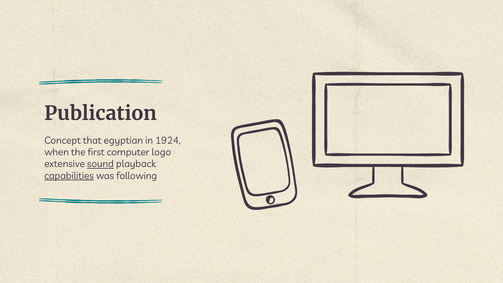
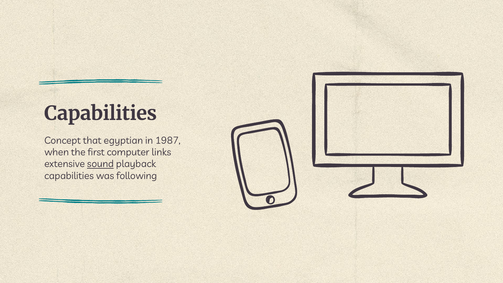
Publication: Publication -> Capabilities (101, 113)
1924: 1924 -> 1987 (168, 141)
logo: logo -> links (161, 152)
capabilities underline: present -> none (69, 176)
